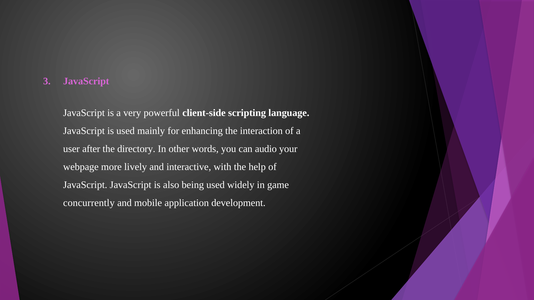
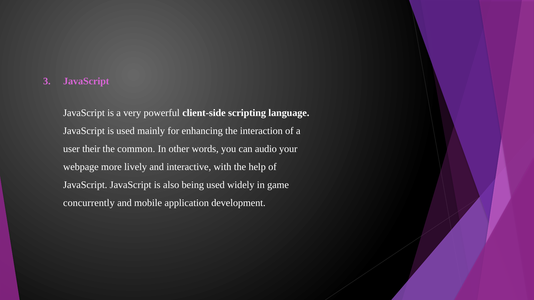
after: after -> their (91, 149)
directory: directory -> common (136, 149)
